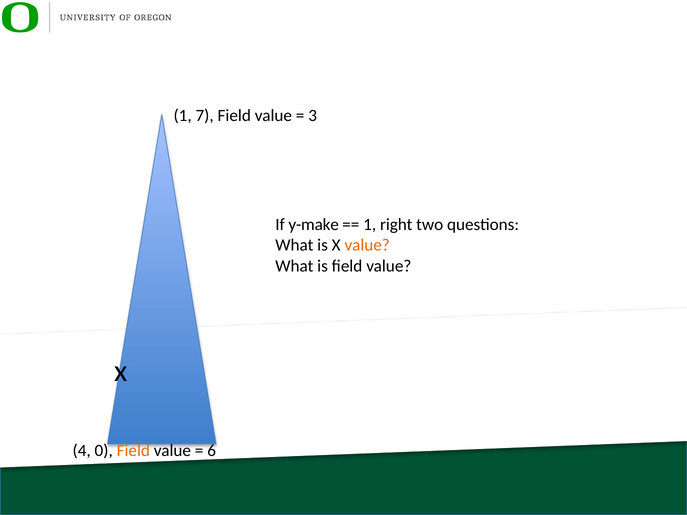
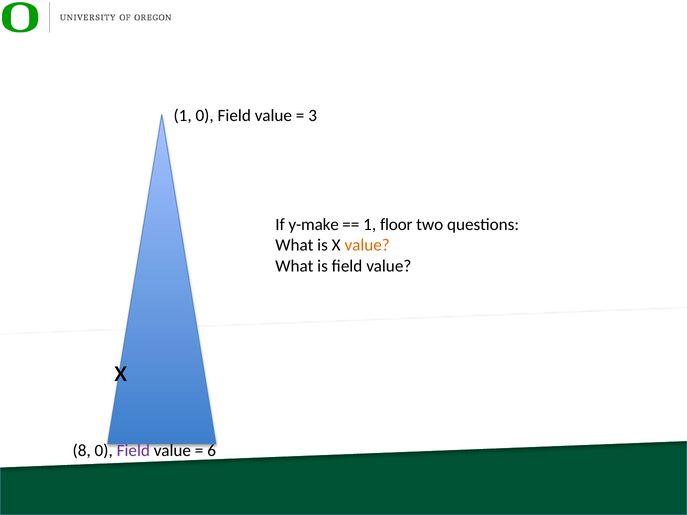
1 7: 7 -> 0 (205, 115)
right: right -> floor (396, 225)
4: 4 -> 8 (82, 451)
Field colour: orange -> purple (133, 451)
